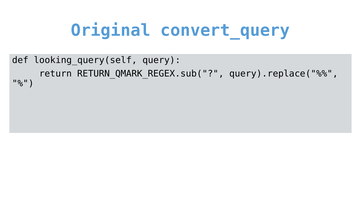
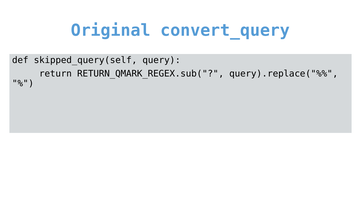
looking_query(self: looking_query(self -> skipped_query(self (85, 60)
